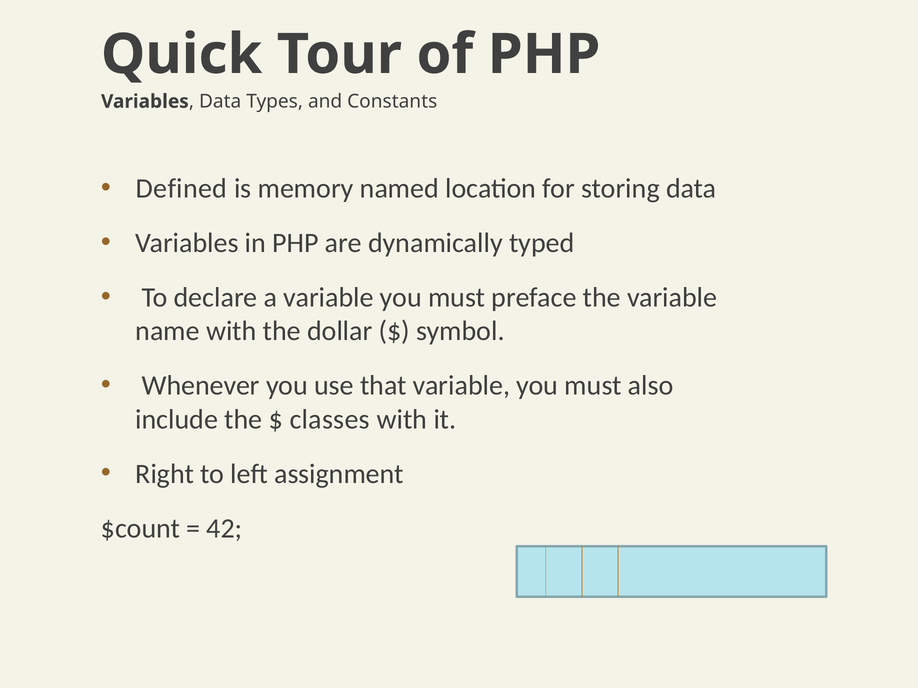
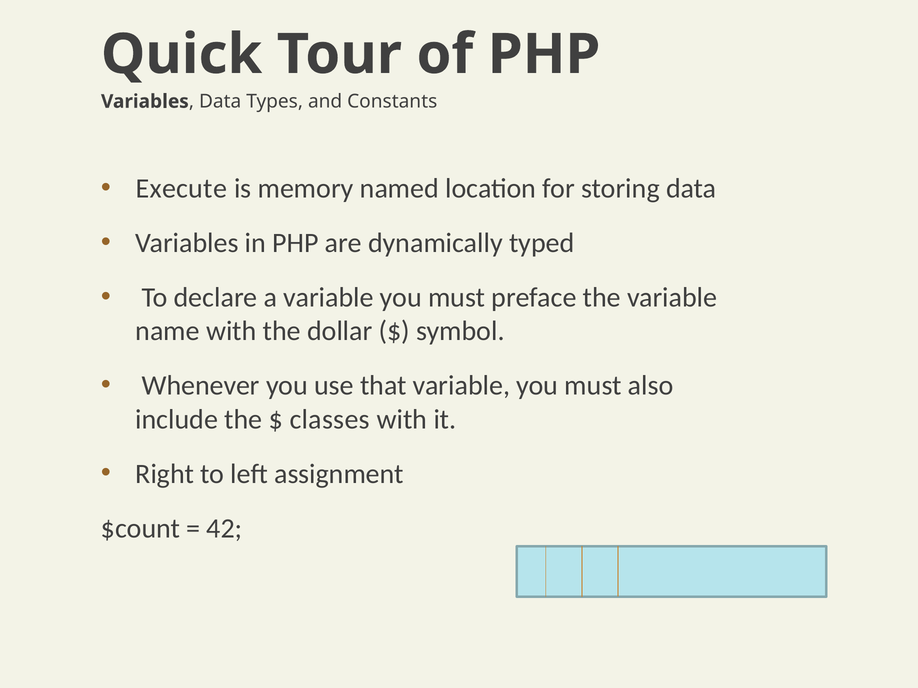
Defined: Defined -> Execute (181, 189)
